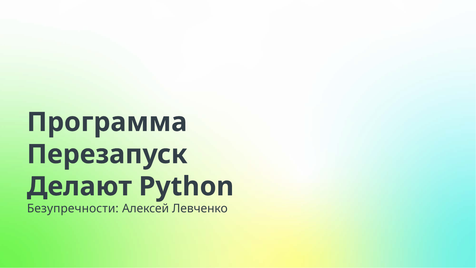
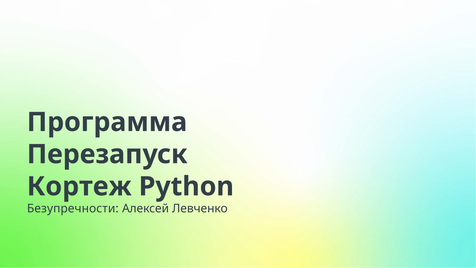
Делают: Делают -> Кортеж (79, 186)
